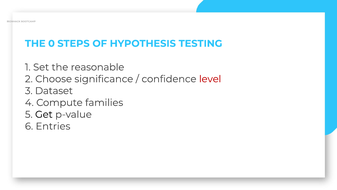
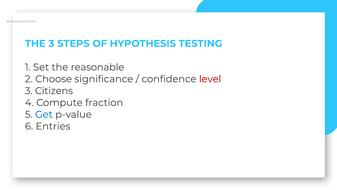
THE 0: 0 -> 3 (51, 43)
Dataset: Dataset -> Citizens (54, 91)
families: families -> fraction (104, 102)
Get colour: black -> blue (44, 114)
